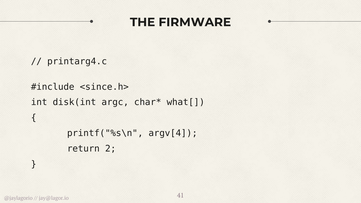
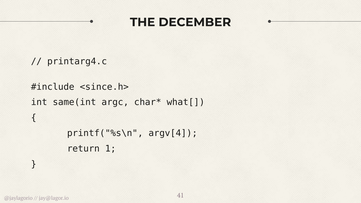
FIRMWARE: FIRMWARE -> DECEMBER (195, 22)
disk(int: disk(int -> same(int (74, 102)
2: 2 -> 1 (111, 149)
